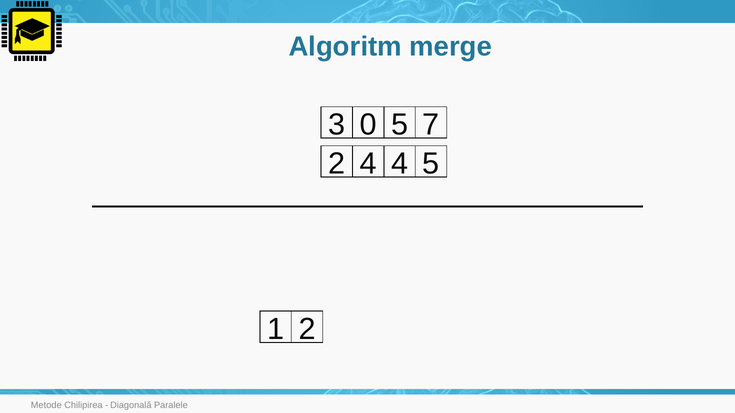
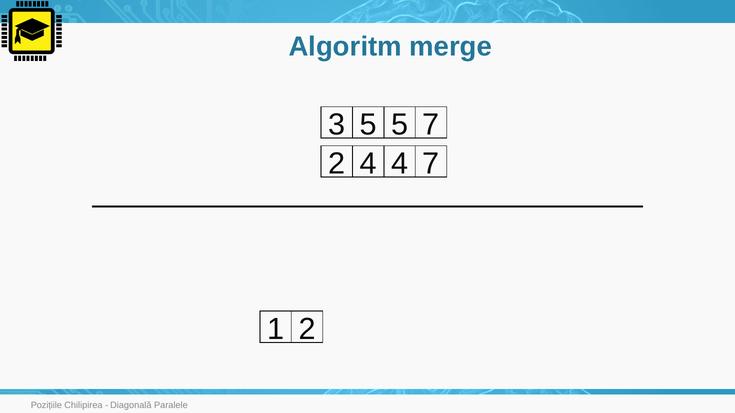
3 0: 0 -> 5 (368, 125)
4 5: 5 -> 7 (431, 164)
Metode: Metode -> Pozițiile (46, 406)
